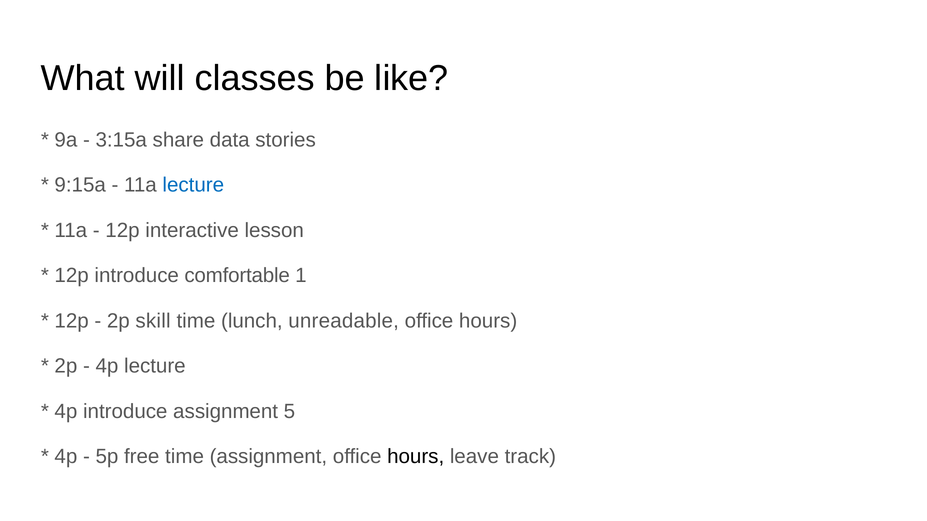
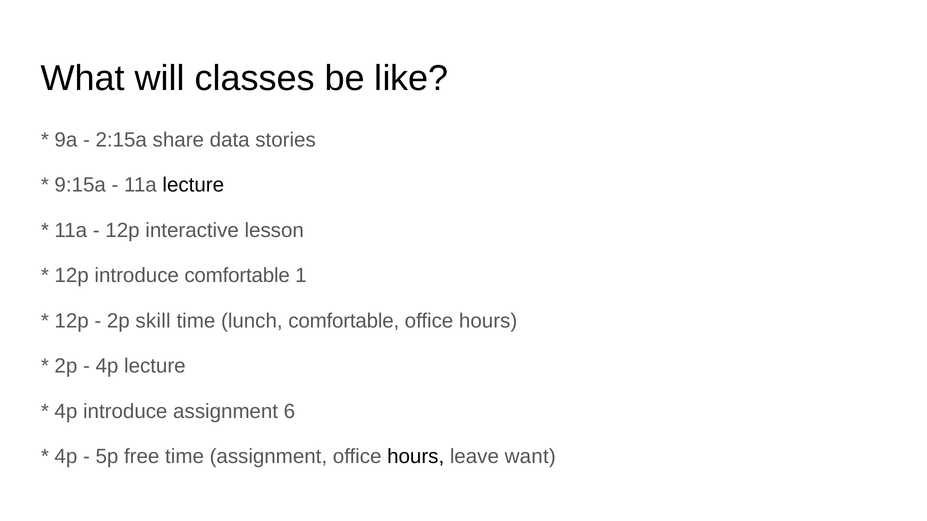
3:15a: 3:15a -> 2:15a (121, 140)
lecture colour: blue -> black (193, 185)
lunch unreadable: unreadable -> comfortable (344, 321)
5: 5 -> 6 (289, 412)
track: track -> want (530, 457)
